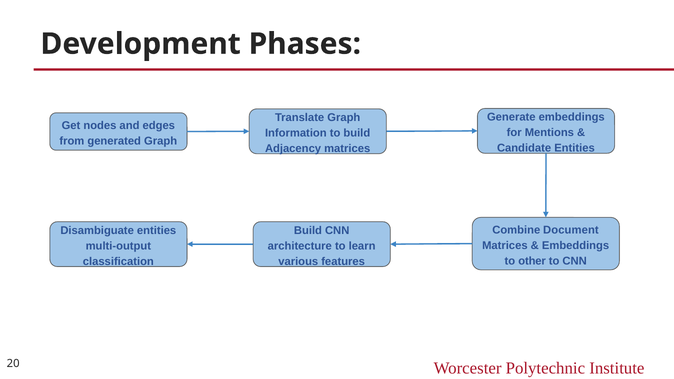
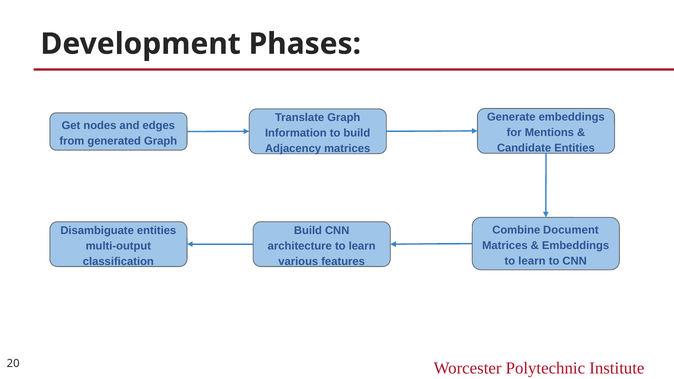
other: other -> learn (532, 261)
